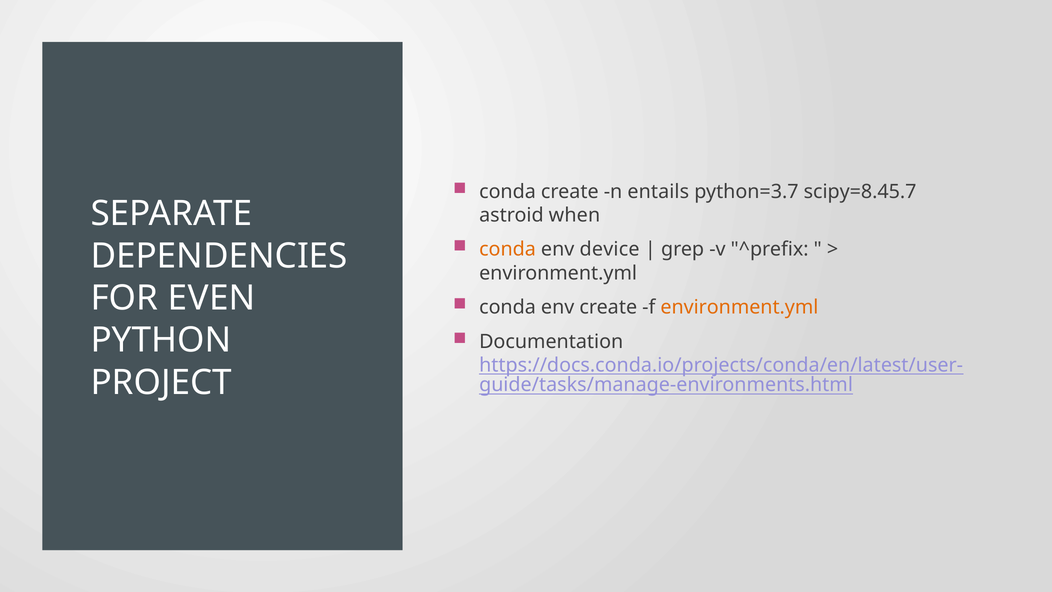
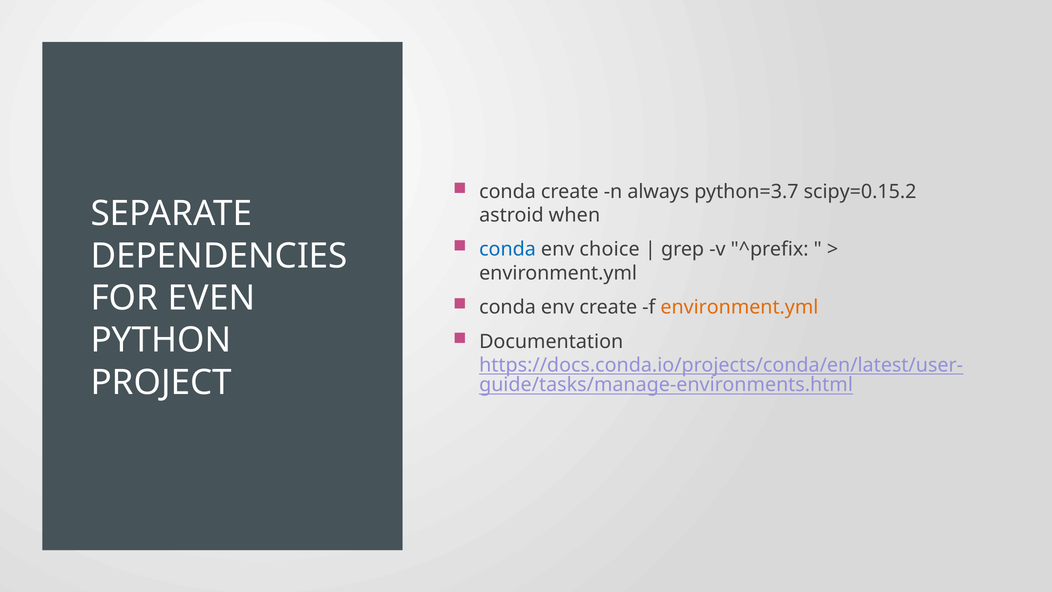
entails: entails -> always (658, 191)
scipy=8.45.7: scipy=8.45.7 -> scipy=0.15.2 (860, 191)
conda colour: orange -> blue (508, 249)
device: device -> choice (610, 249)
